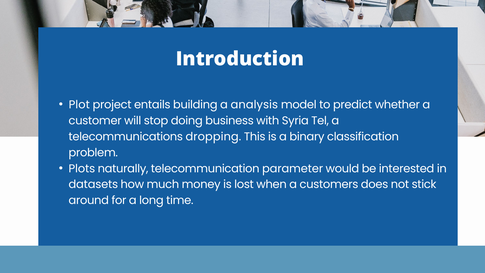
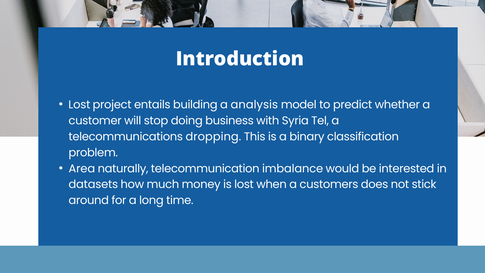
Plot: Plot -> Lost (79, 105)
Plots: Plots -> Area (82, 168)
parameter: parameter -> imbalance (293, 168)
